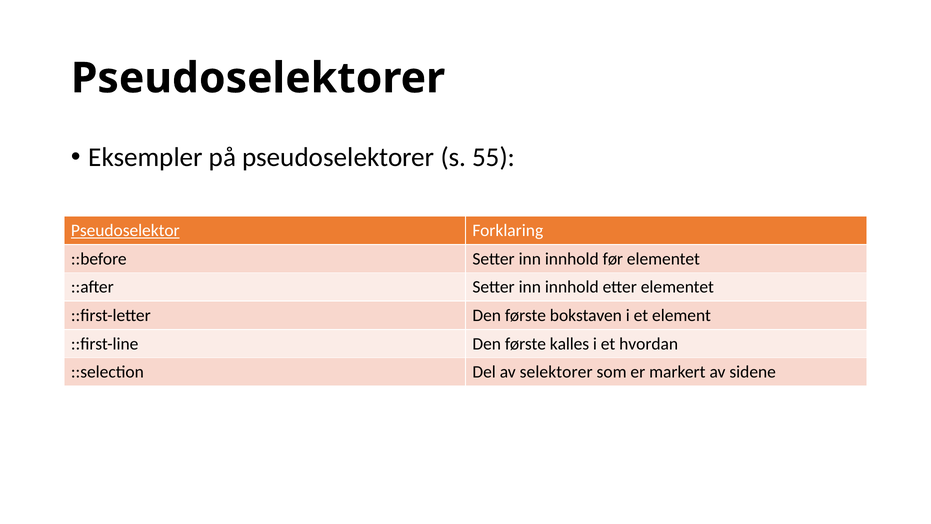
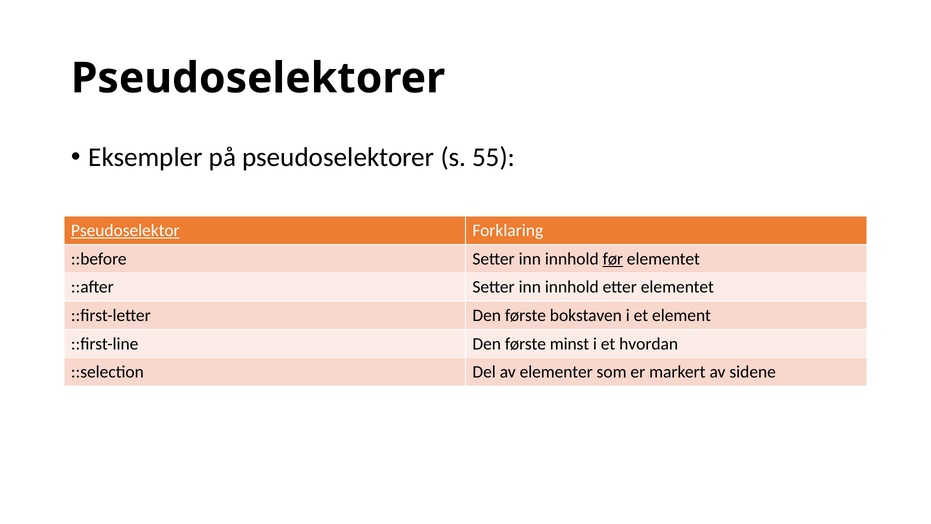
før underline: none -> present (613, 259)
kalles: kalles -> minst (569, 344)
selektorer: selektorer -> elementer (556, 372)
